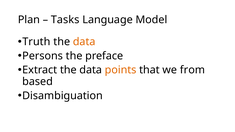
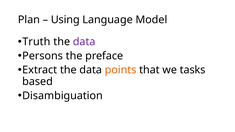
Tasks: Tasks -> Using (65, 20)
data colour: orange -> purple (84, 42)
from: from -> tasks (193, 70)
